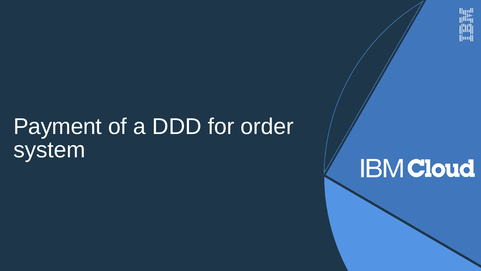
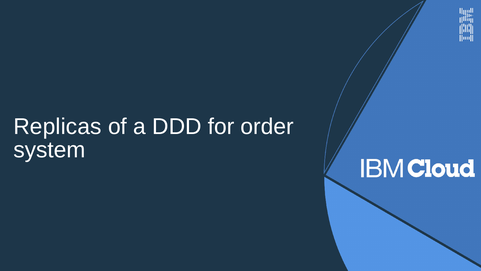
Payment: Payment -> Replicas (57, 127)
